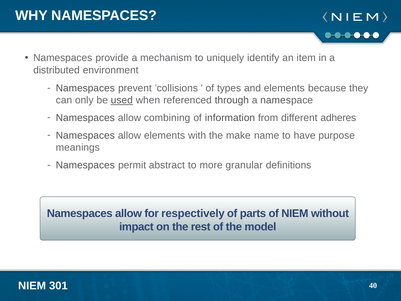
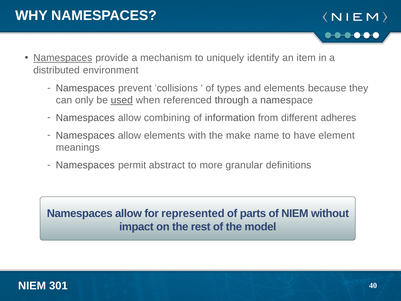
Namespaces underline: none -> present (63, 58)
purpose: purpose -> element (337, 135)
respectively: respectively -> represented (193, 213)
